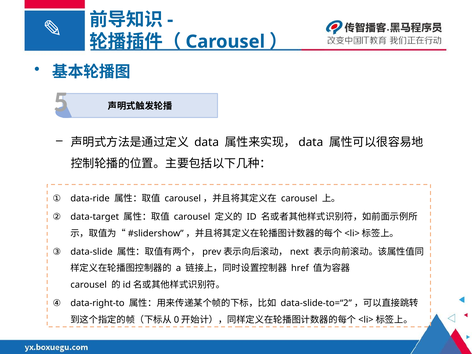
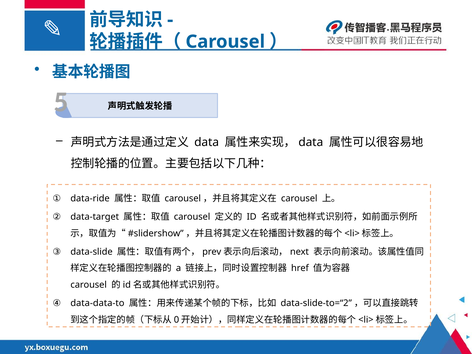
data-right-to: data-right-to -> data-data-to (97, 303)
